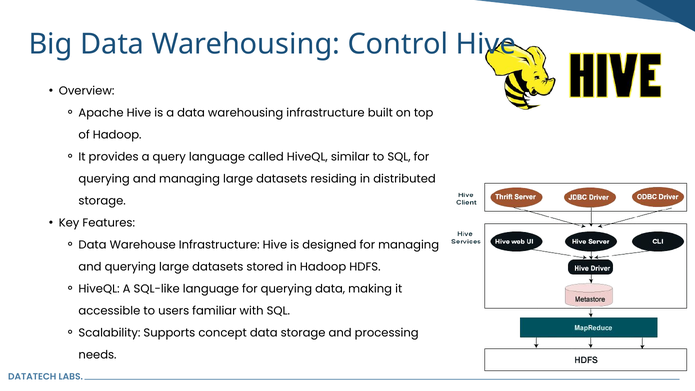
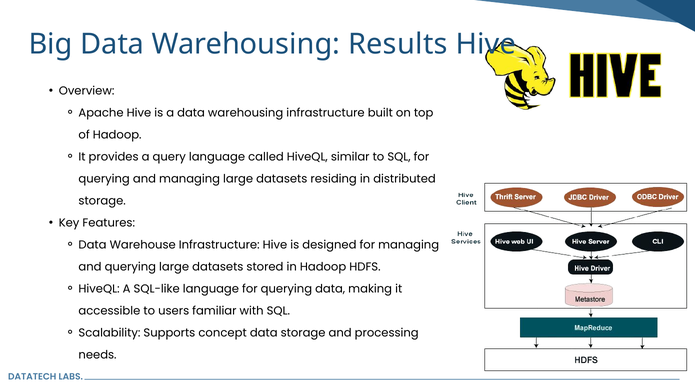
Control: Control -> Results (398, 44)
